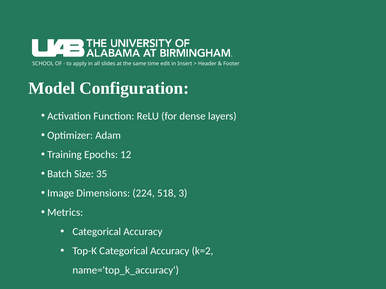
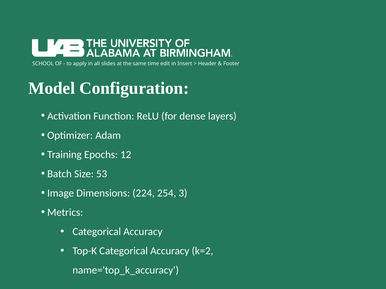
35: 35 -> 53 (102, 174)
518: 518 -> 254 (167, 193)
